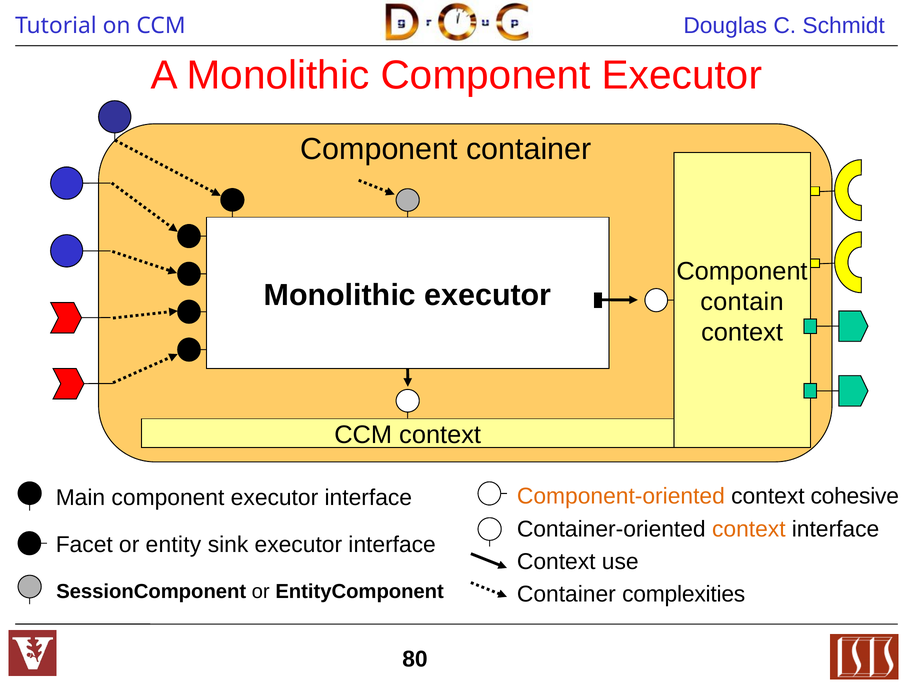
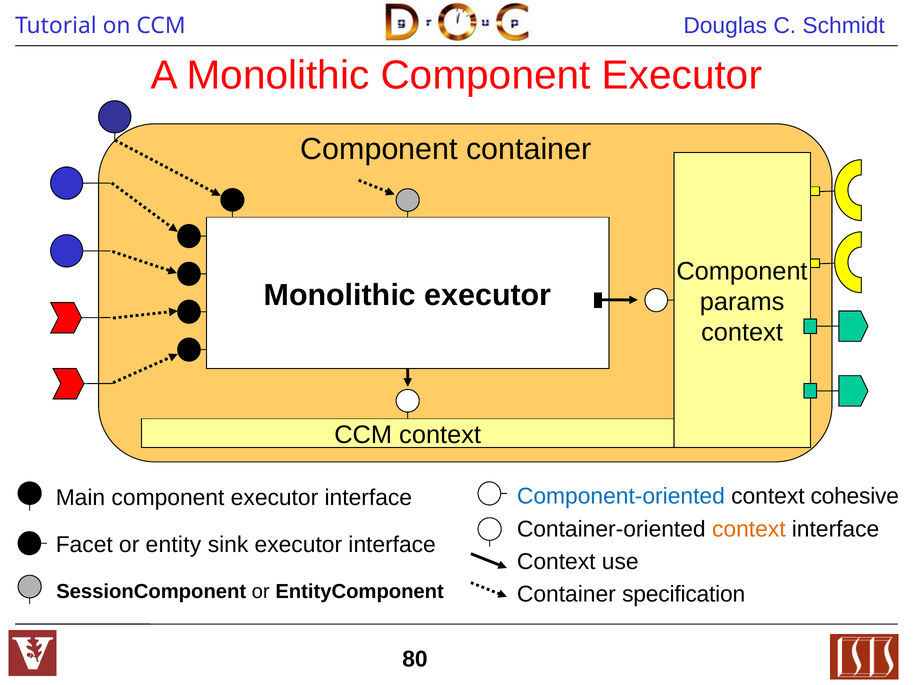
contain: contain -> params (742, 302)
Component-oriented colour: orange -> blue (621, 496)
complexities: complexities -> specification (684, 594)
